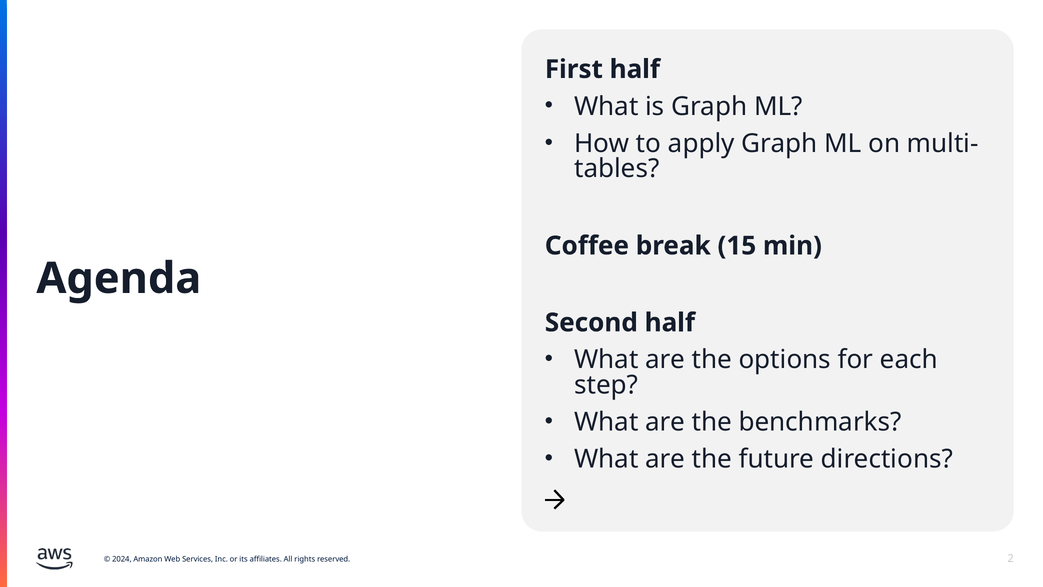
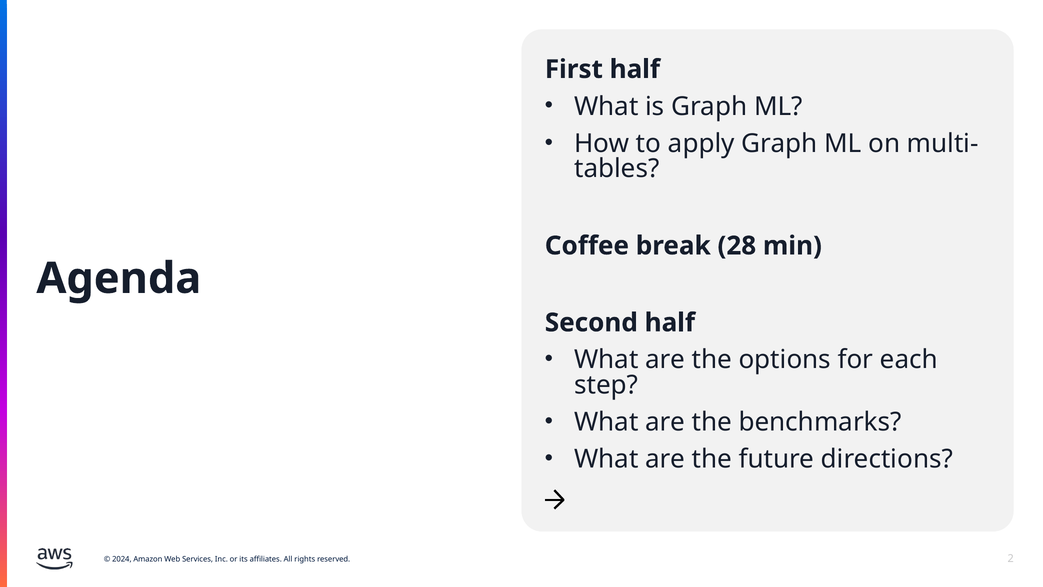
15: 15 -> 28 (737, 246)
